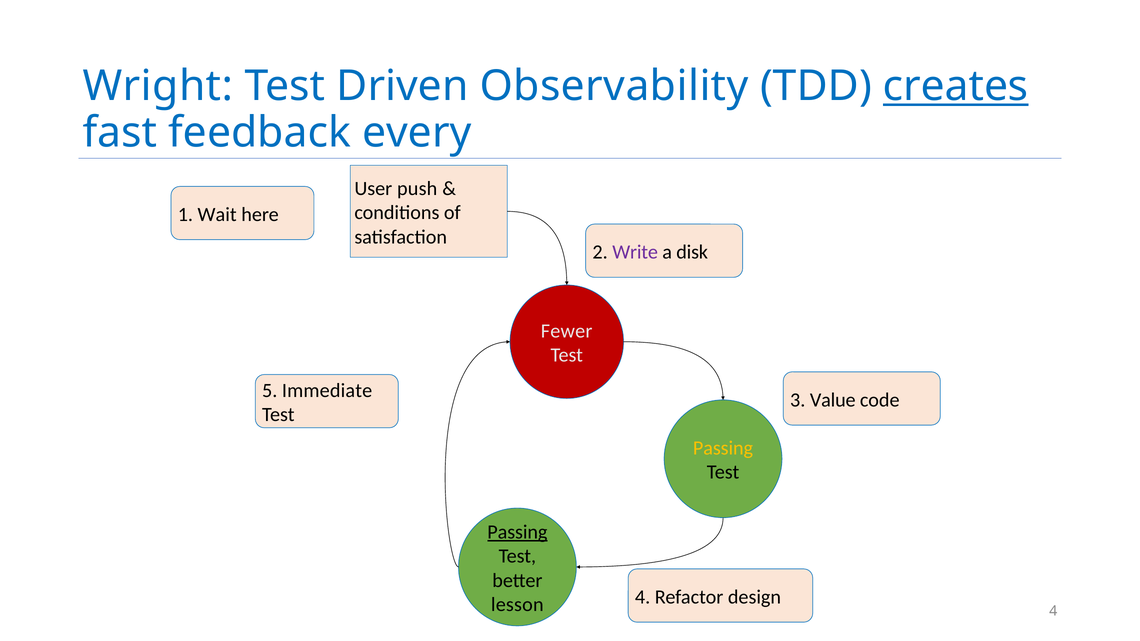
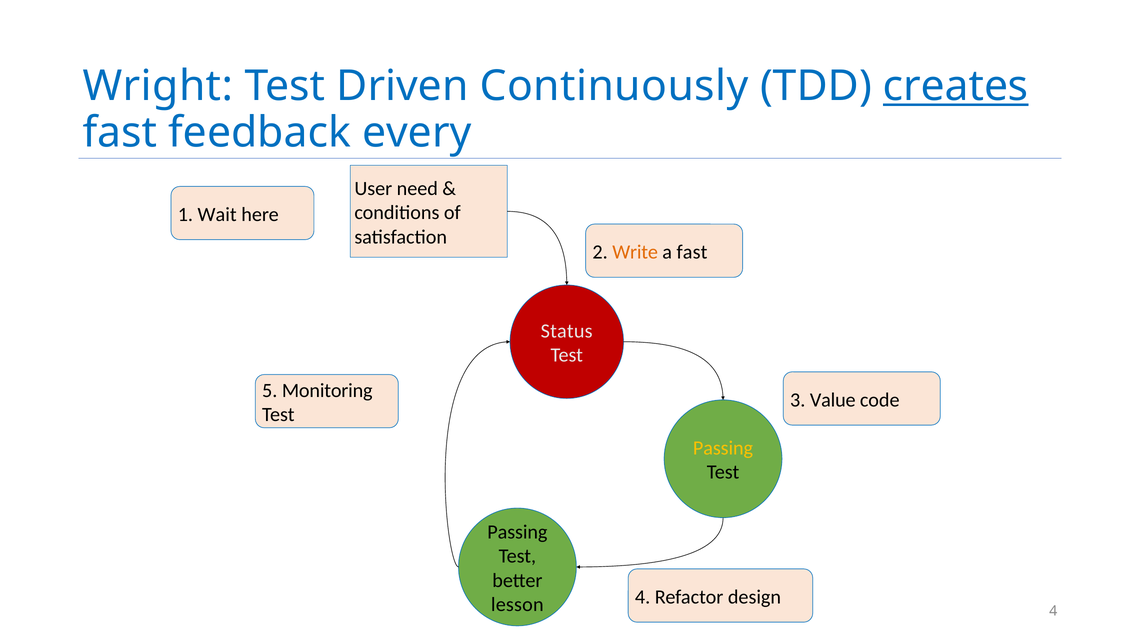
Observability: Observability -> Continuously (614, 86)
push: push -> need (417, 189)
Write colour: purple -> orange (635, 252)
a disk: disk -> fast (692, 252)
Fewer: Fewer -> Status (567, 331)
Immediate: Immediate -> Monitoring (327, 391)
Passing underline: present -> none (517, 532)
